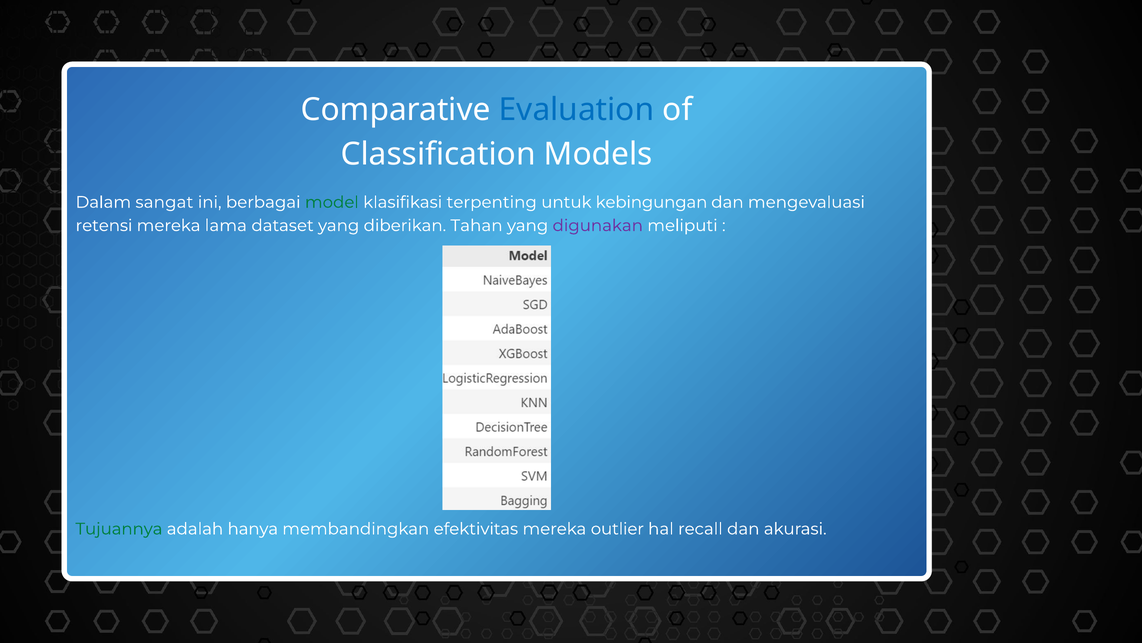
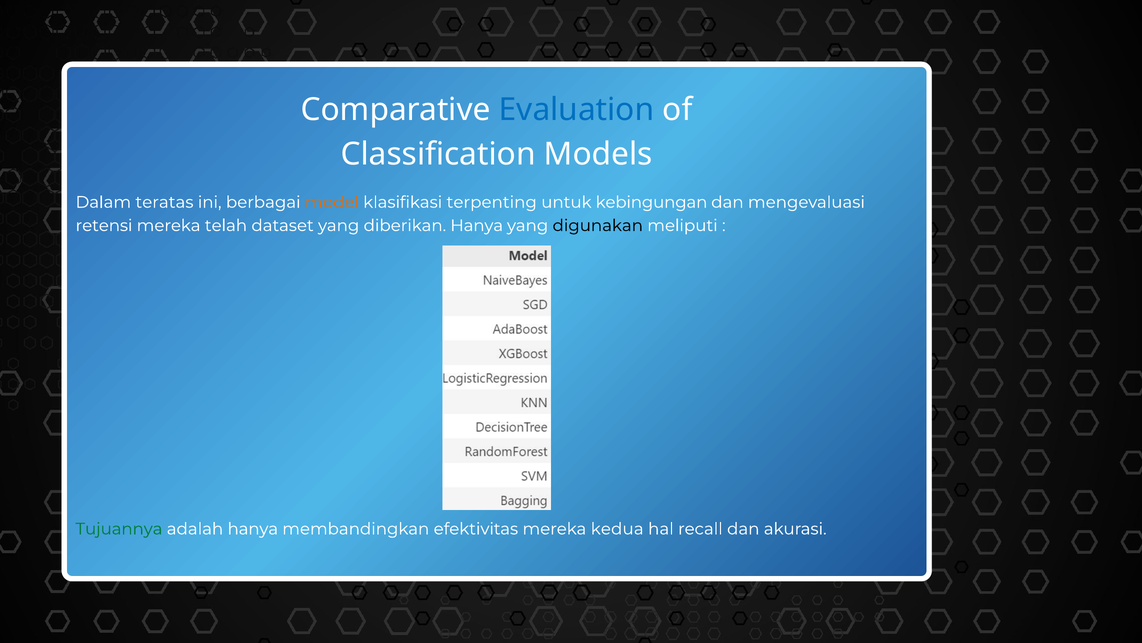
sangat: sangat -> teratas (164, 202)
model colour: green -> orange (332, 202)
lama: lama -> telah (226, 225)
diberikan Tahan: Tahan -> Hanya (477, 225)
digunakan colour: purple -> black (598, 225)
outlier: outlier -> kedua (617, 528)
